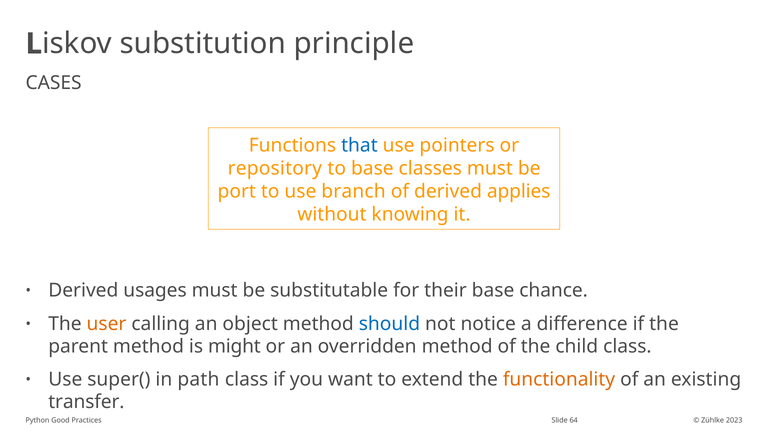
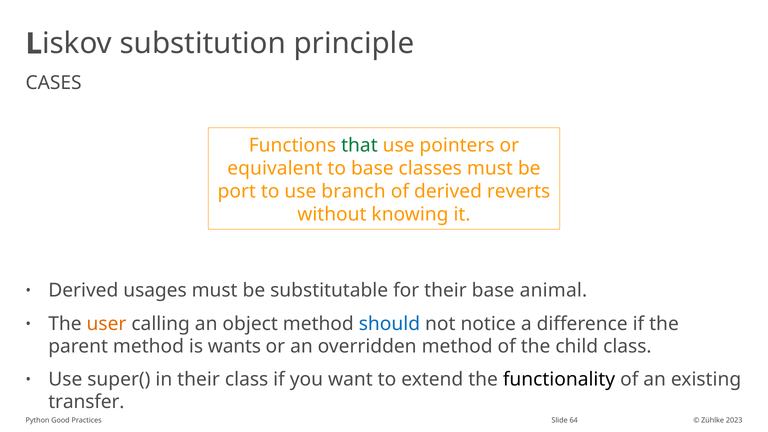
that colour: blue -> green (359, 145)
repository: repository -> equivalent (275, 168)
applies: applies -> reverts (519, 191)
chance: chance -> animal (553, 291)
might: might -> wants (234, 346)
in path: path -> their (199, 379)
functionality colour: orange -> black (559, 379)
